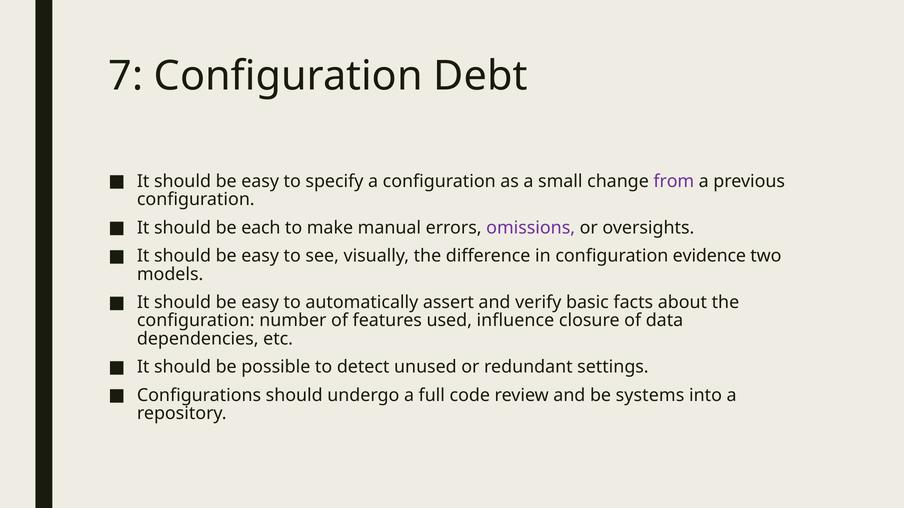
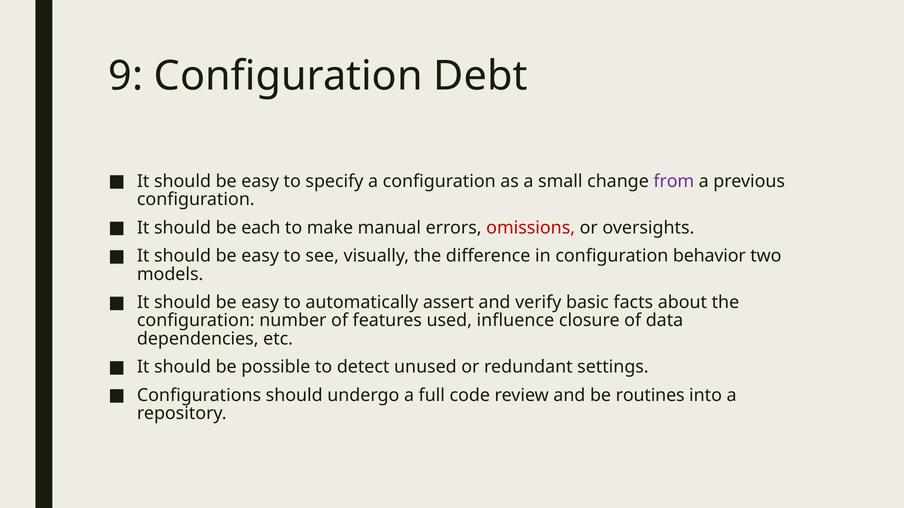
7: 7 -> 9 (126, 76)
omissions colour: purple -> red (531, 228)
evidence: evidence -> behavior (709, 256)
systems: systems -> routines (650, 396)
